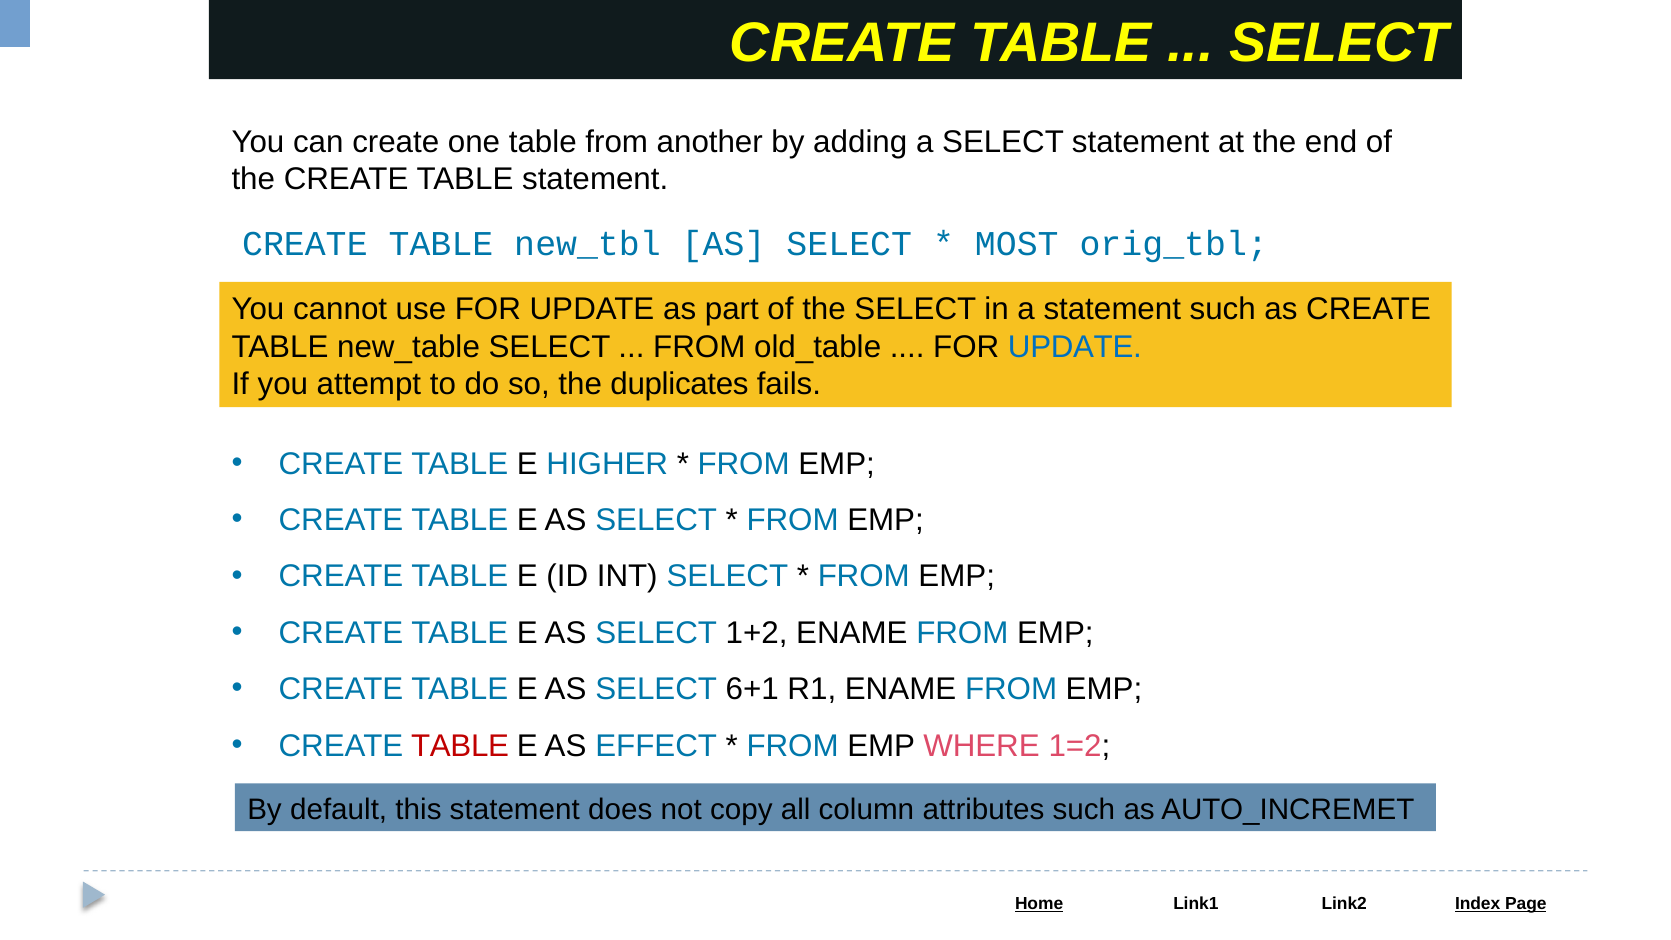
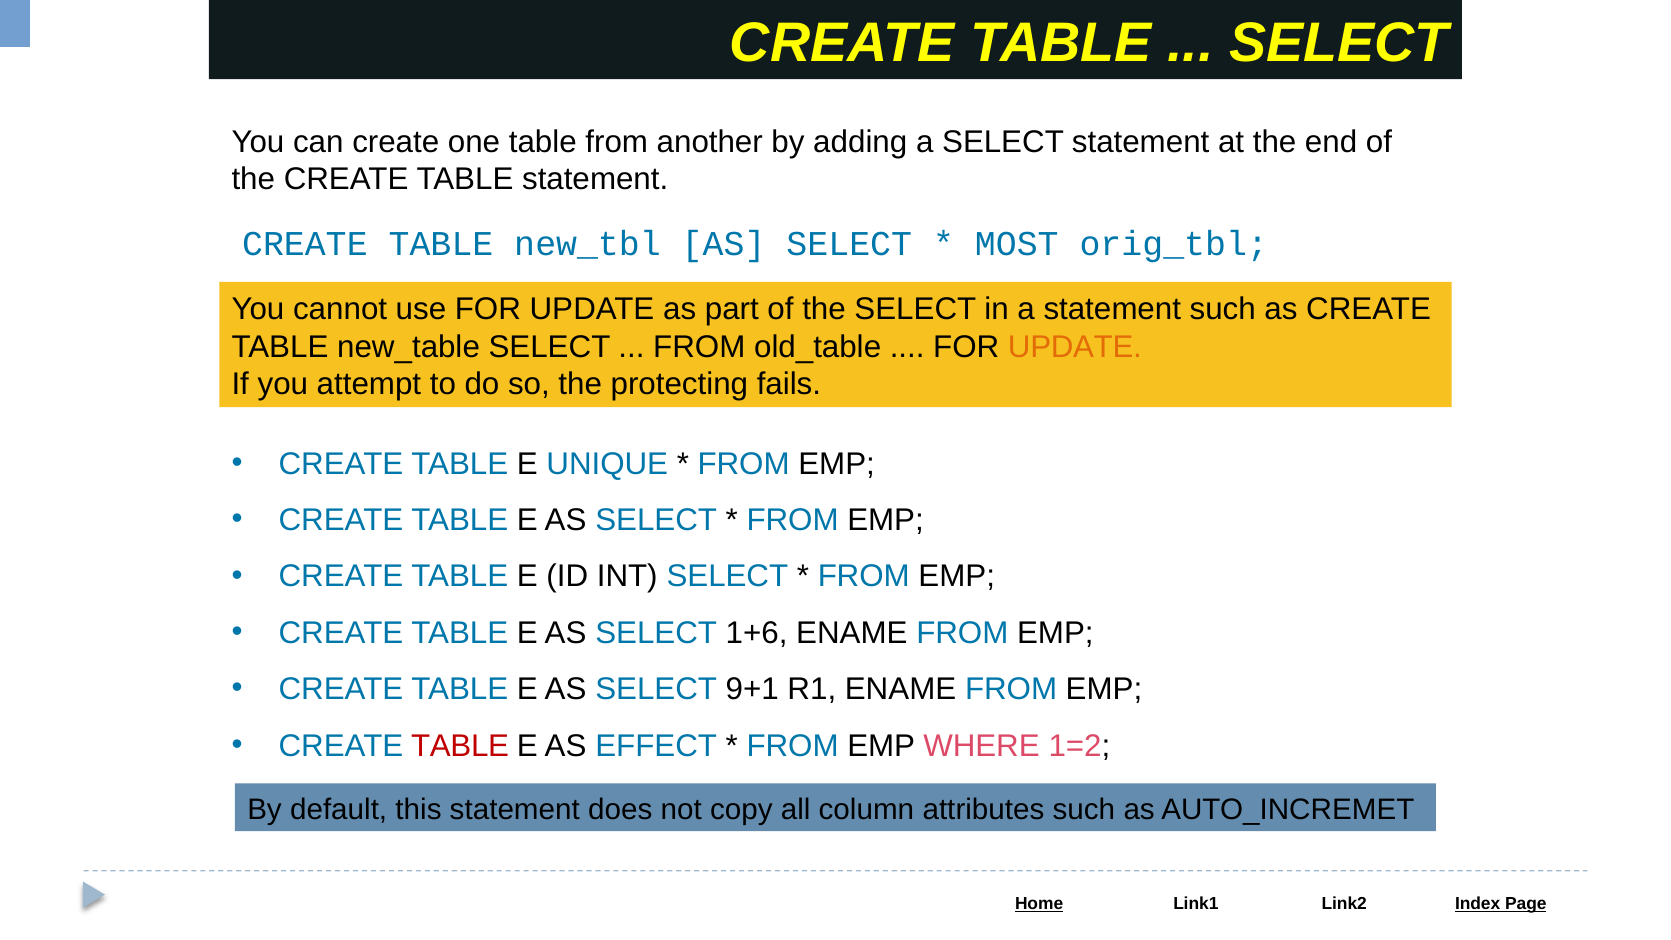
UPDATE colour: blue -> orange (1075, 347)
duplicates: duplicates -> protecting (679, 384)
HIGHER: HIGHER -> UNIQUE (607, 464)
1+2: 1+2 -> 1+6 (757, 633)
6+1: 6+1 -> 9+1 (752, 689)
